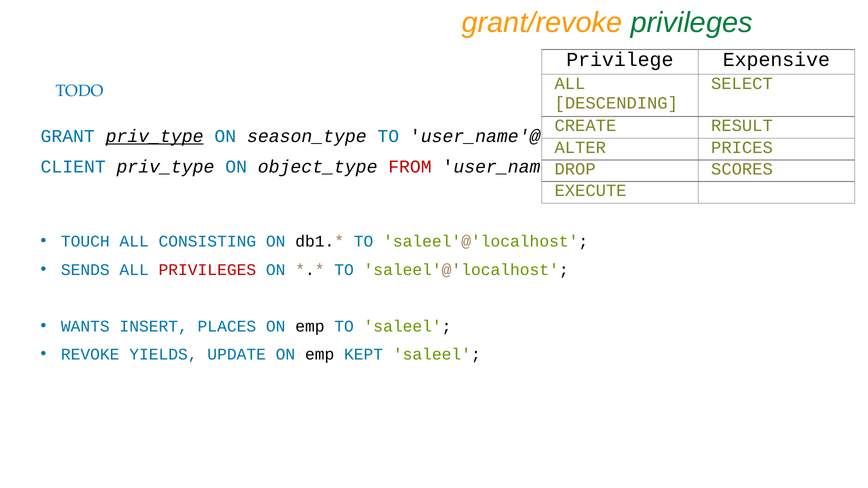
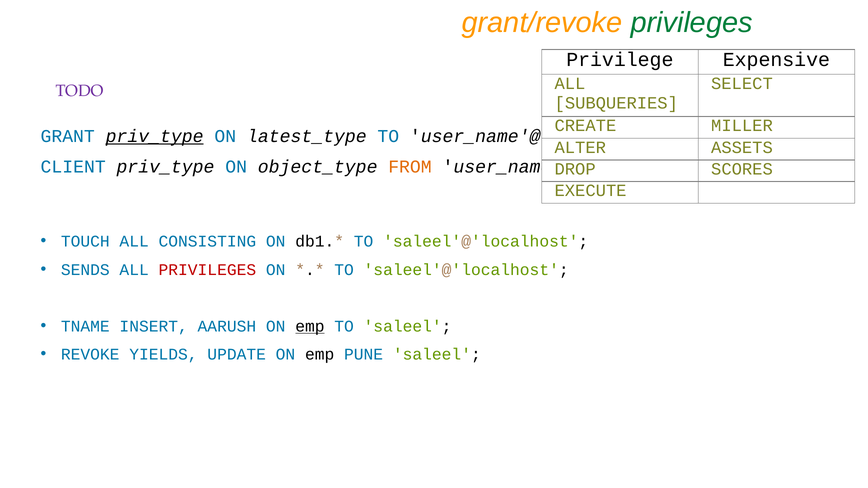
TODO colour: blue -> purple (80, 91)
DESCENDING: DESCENDING -> SUBQUERIES (616, 103)
RESULT: RESULT -> MILLER (742, 126)
season_type: season_type -> latest_type (307, 136)
PRICES: PRICES -> ASSETS (742, 147)
FROM colour: red -> orange (410, 167)
WANTS: WANTS -> TNAME (85, 326)
PLACES: PLACES -> AARUSH (227, 326)
emp underline: none -> present (310, 326)
KEPT: KEPT -> PUNE (364, 355)
